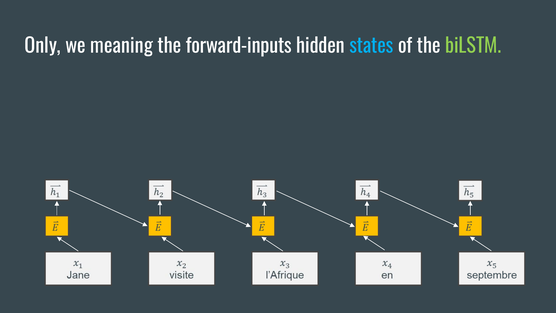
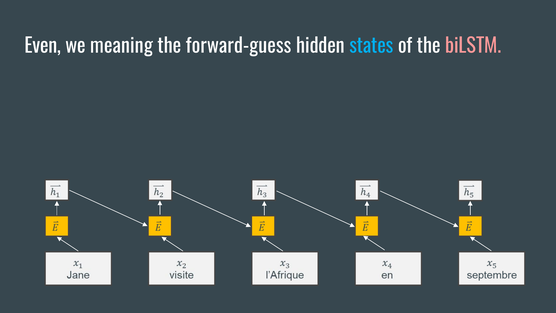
Only: Only -> Even (43, 46)
forward-inputs: forward-inputs -> forward-guess (239, 46)
biLSTM colour: light green -> pink (473, 46)
